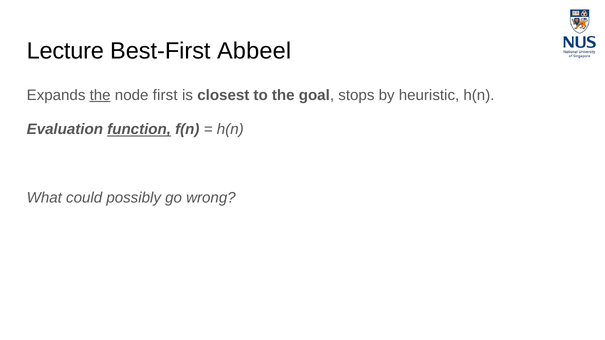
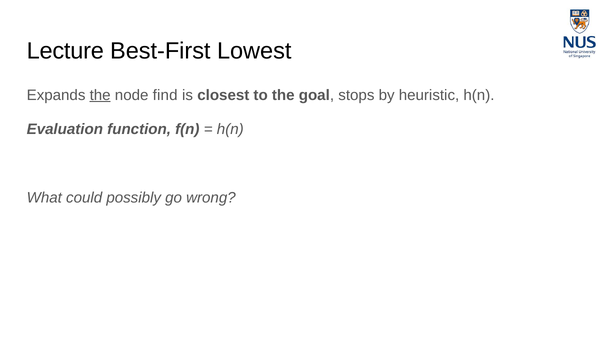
Abbeel: Abbeel -> Lowest (254, 51)
first: first -> find (165, 95)
function underline: present -> none (139, 129)
